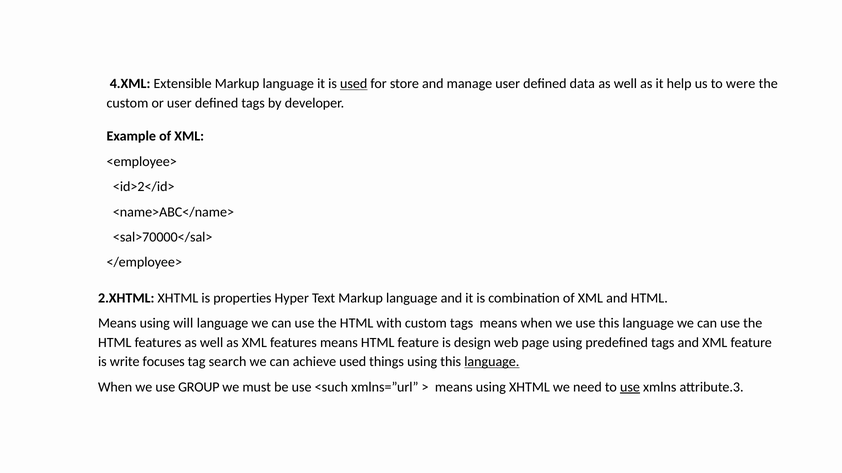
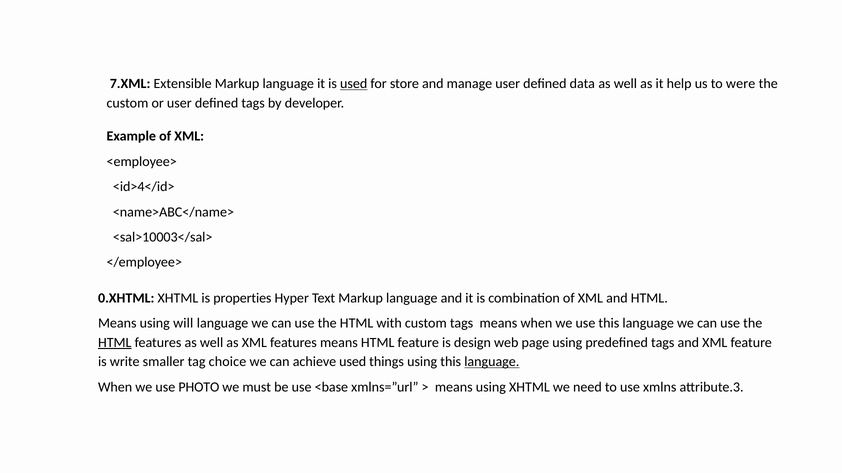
4.XML: 4.XML -> 7.XML (130, 84)
<id>2</id>: <id>2</id> -> <id>4</id> (144, 187)
<sal>70000</sal>: <sal>70000</sal> -> <sal>10003</sal> (163, 237)
2.XHTML: 2.XHTML -> 0.XHTML (126, 298)
HTML underline: none -> present (115, 343)
focuses: focuses -> smaller (164, 362)
search: search -> choice (228, 362)
GROUP: GROUP -> PHOTO (199, 387)
<such: <such -> <base (331, 387)
use underline: present -> none (630, 387)
